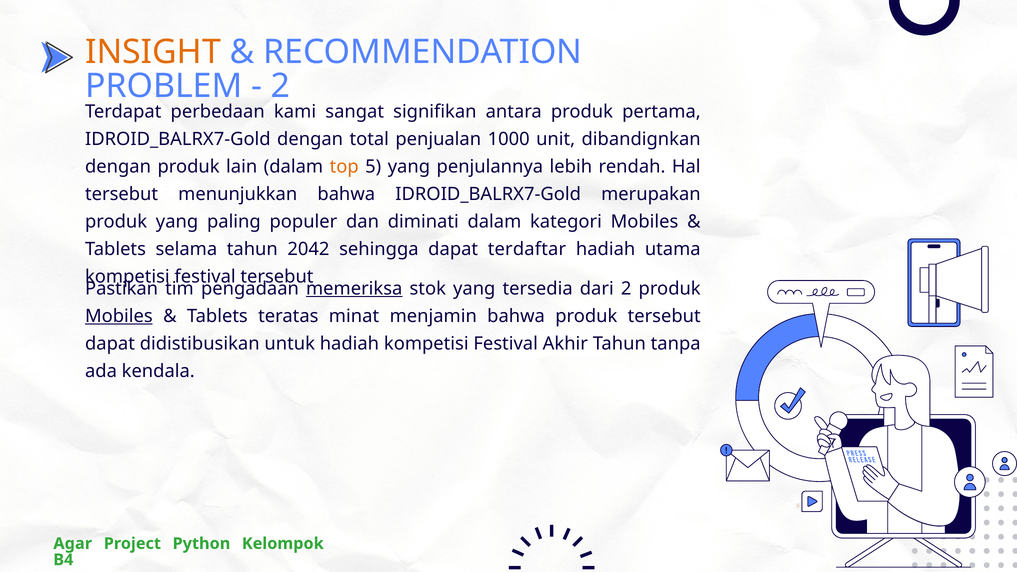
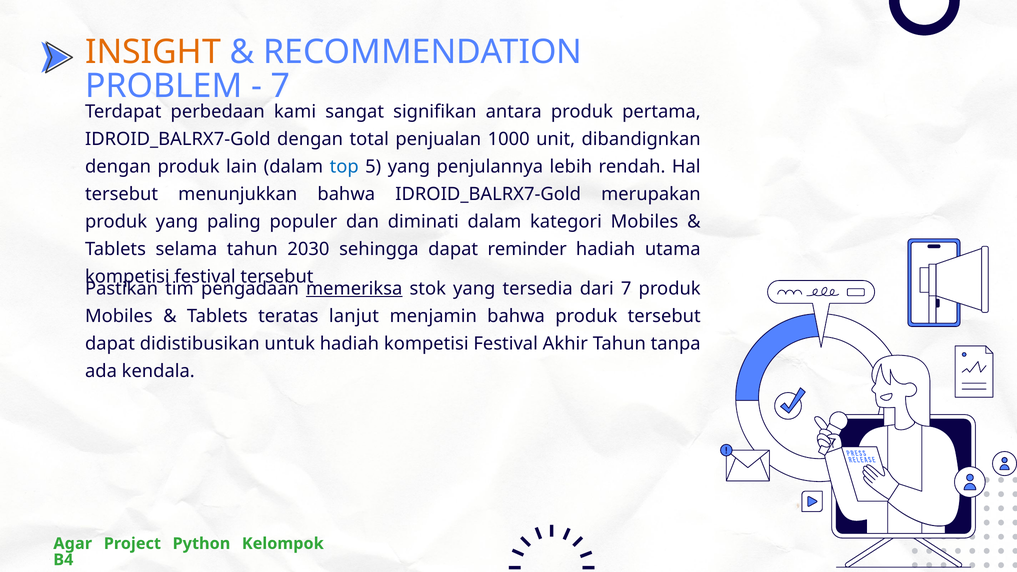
2: 2 -> 7 (281, 86)
top colour: orange -> blue (344, 167)
2042: 2042 -> 2030 (308, 249)
terdaftar: terdaftar -> reminder (527, 249)
dari 2: 2 -> 7 (626, 289)
Mobiles underline: present -> none (119, 316)
minat: minat -> lanjut (354, 316)
